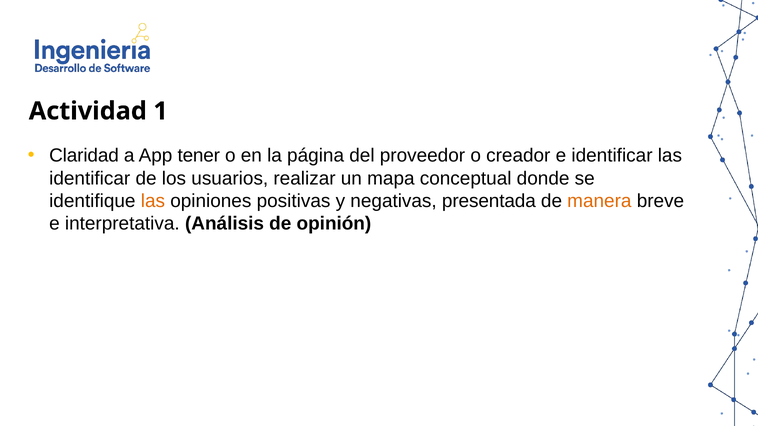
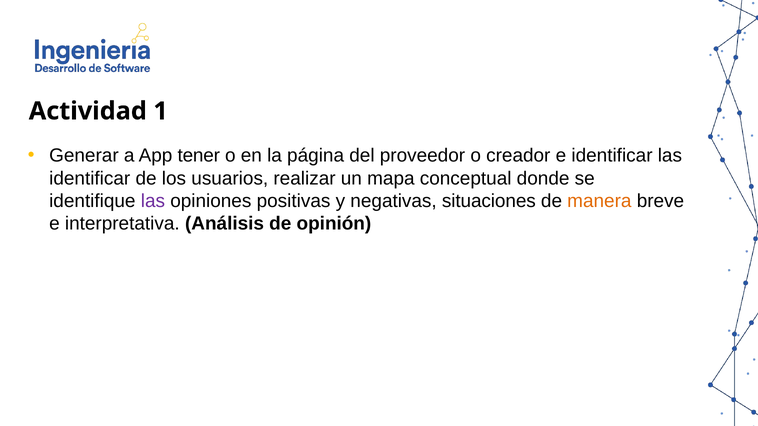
Claridad: Claridad -> Generar (84, 156)
las colour: orange -> purple (153, 201)
presentada: presentada -> situaciones (489, 201)
